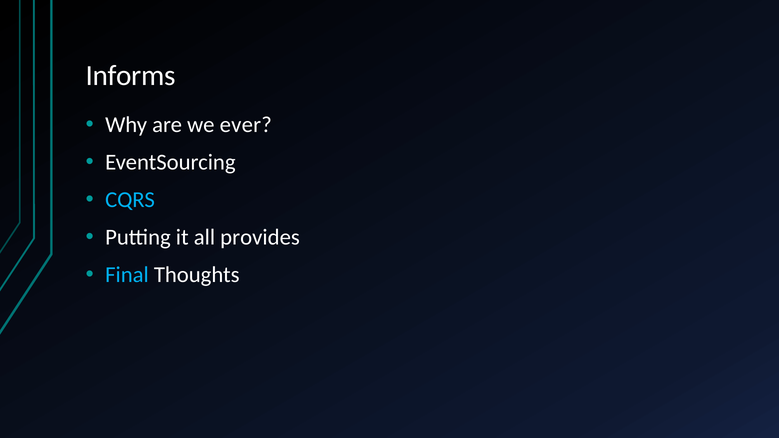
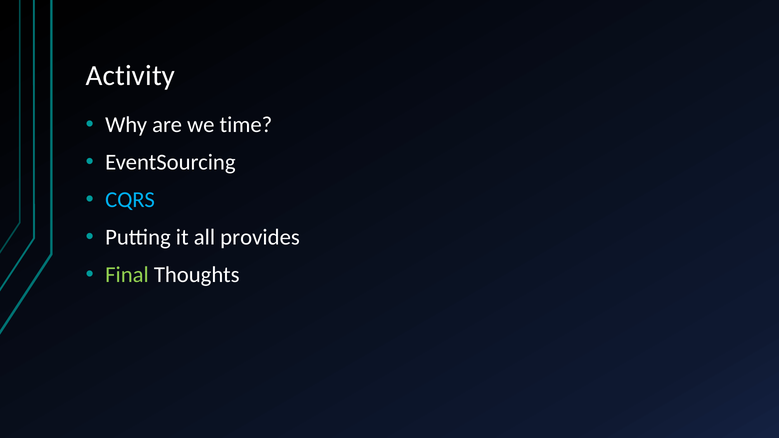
Informs: Informs -> Activity (130, 76)
ever: ever -> time (246, 125)
Final colour: light blue -> light green (127, 275)
